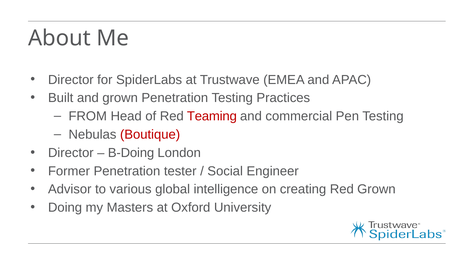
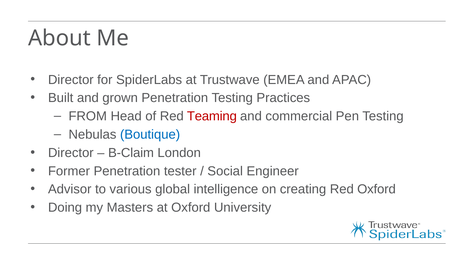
Boutique colour: red -> blue (150, 134)
B-Doing: B-Doing -> B-Claim (131, 153)
Red Grown: Grown -> Oxford (376, 189)
